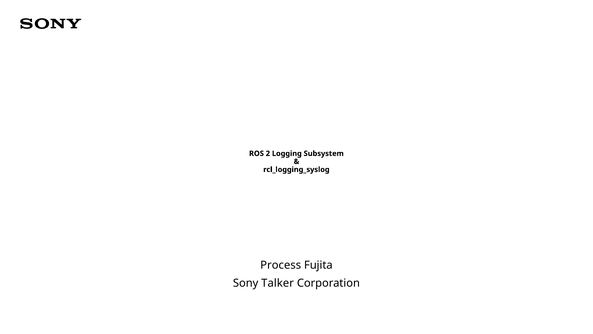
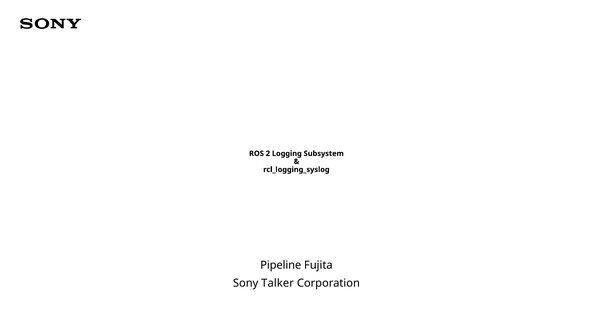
Process: Process -> Pipeline (281, 265)
